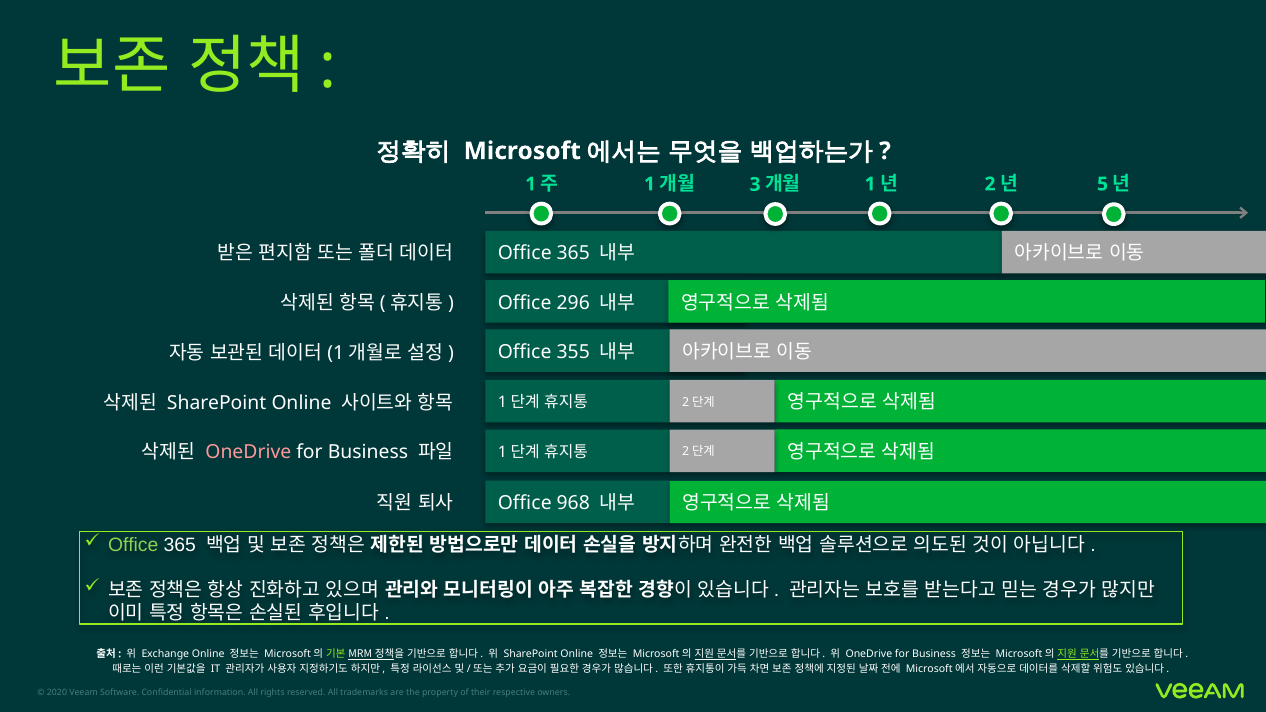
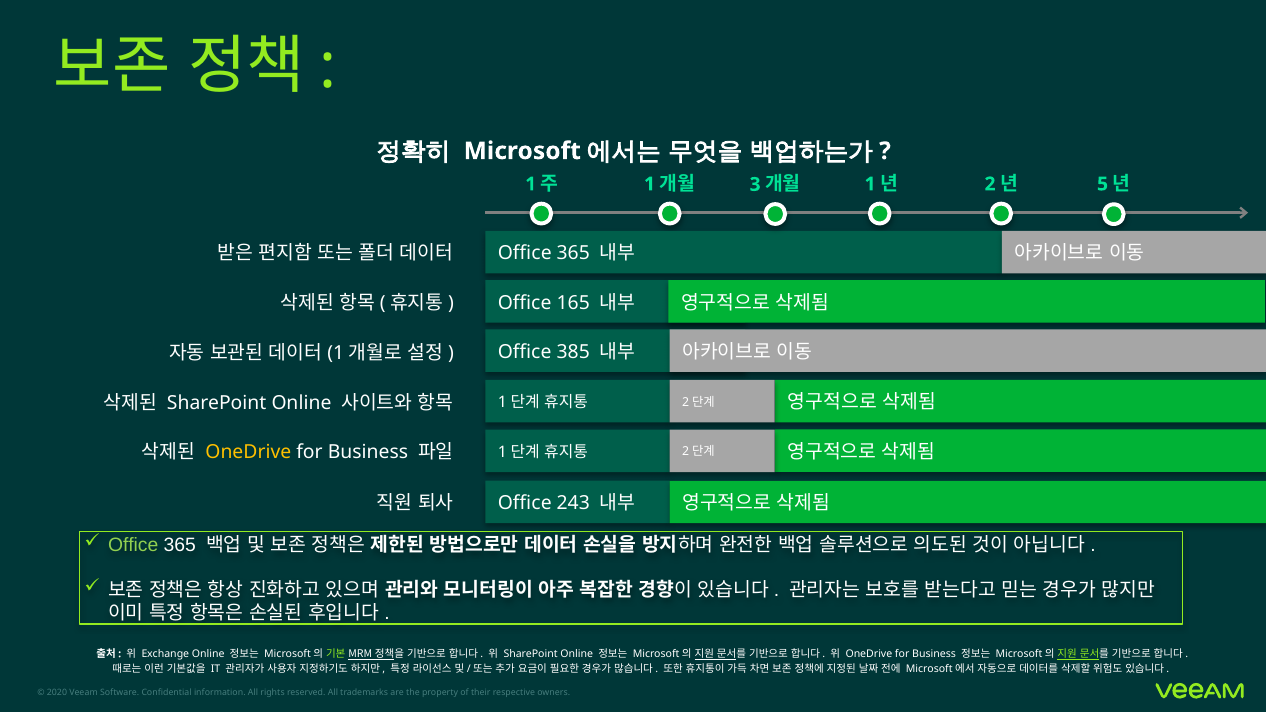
296: 296 -> 165 (573, 303)
355: 355 -> 385 (573, 352)
OneDrive colour: pink -> yellow (248, 453)
968: 968 -> 243 (573, 503)
